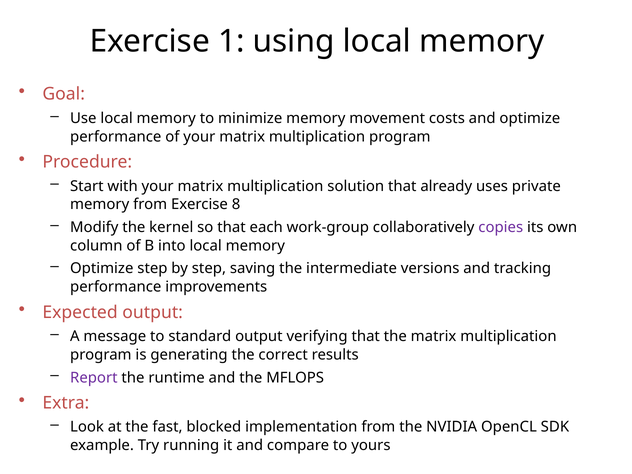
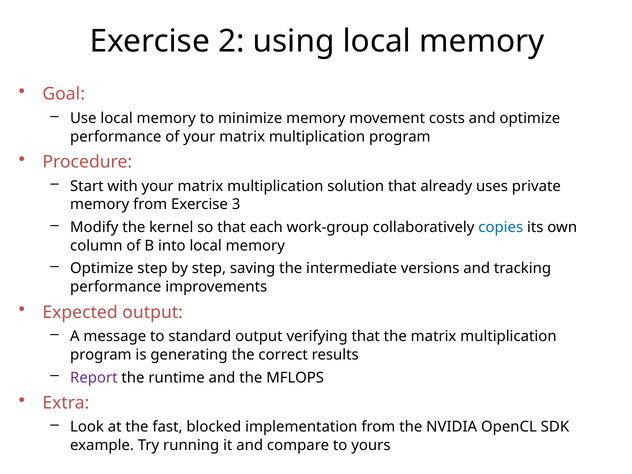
1: 1 -> 2 (231, 41)
8: 8 -> 3 (236, 204)
copies colour: purple -> blue (501, 227)
